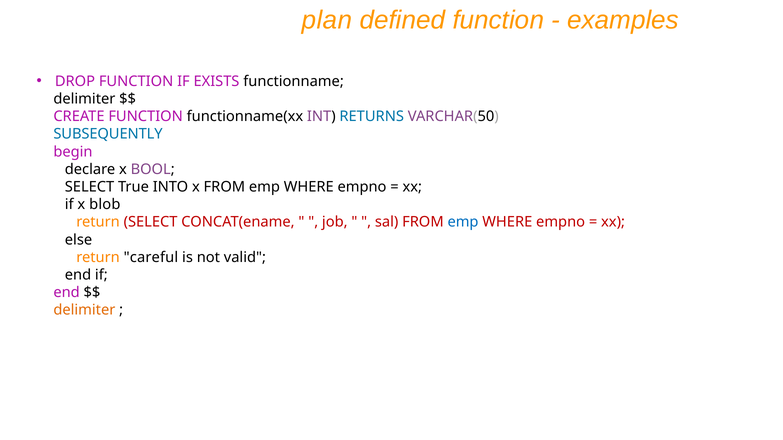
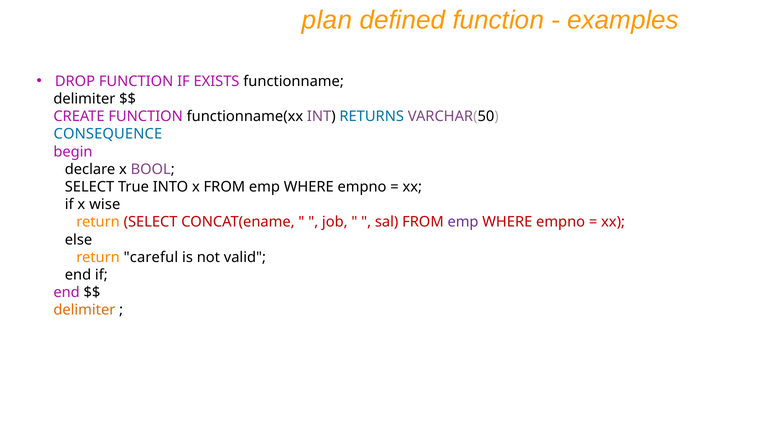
SUBSEQUENTLY: SUBSEQUENTLY -> CONSEQUENCE (108, 134)
blob: blob -> wise (105, 205)
emp colour: blue -> purple (463, 222)
